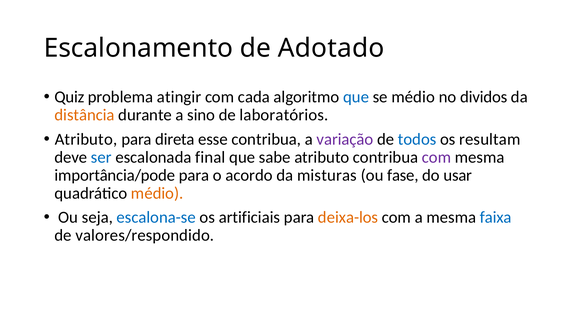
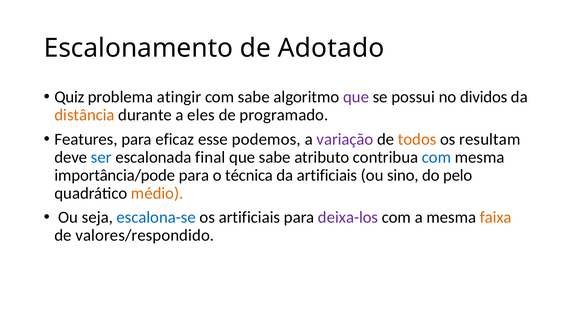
com cada: cada -> sabe (254, 97)
que colour: blue -> purple (356, 97)
se médio: médio -> possui (413, 97)
sino: sino -> eles (201, 115)
laboratórios: laboratórios -> programado (284, 115)
Atributo: Atributo -> Features (86, 139)
direta: direta -> eficaz (175, 139)
esse contribua: contribua -> podemos (266, 139)
todos colour: blue -> orange (417, 139)
com colour: purple -> blue (437, 157)
acordo: acordo -> técnica (249, 175)
da misturas: misturas -> artificiais (327, 175)
fase: fase -> sino (403, 175)
usar: usar -> pelo (458, 175)
deixa-los colour: orange -> purple (348, 217)
faixa colour: blue -> orange (496, 217)
